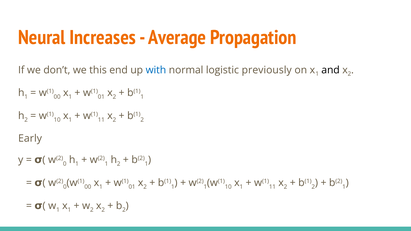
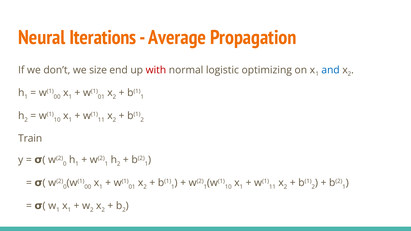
Increases: Increases -> Iterations (103, 37)
this: this -> size (98, 70)
with colour: blue -> red (156, 70)
previously: previously -> optimizing (267, 70)
and colour: black -> blue (331, 70)
Early: Early -> Train (30, 139)
